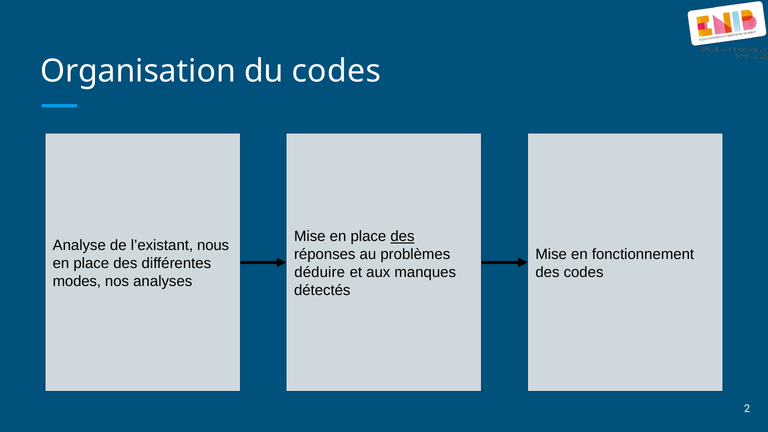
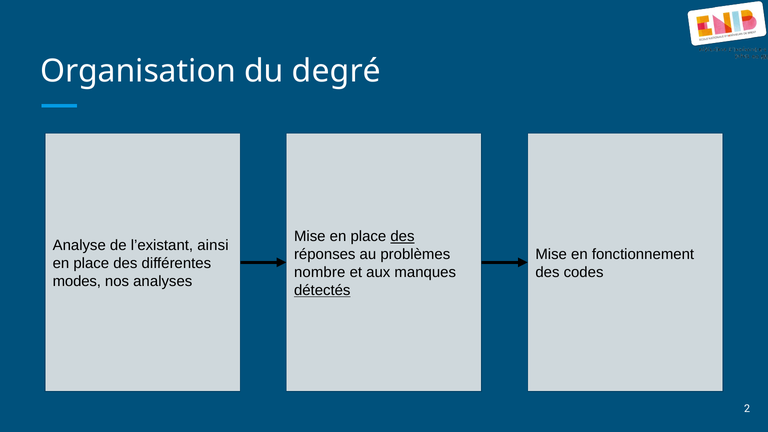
du codes: codes -> degré (336, 71)
nous: nous -> ainsi (213, 245)
déduire: déduire -> nombre (320, 272)
détectés underline: none -> present (322, 290)
